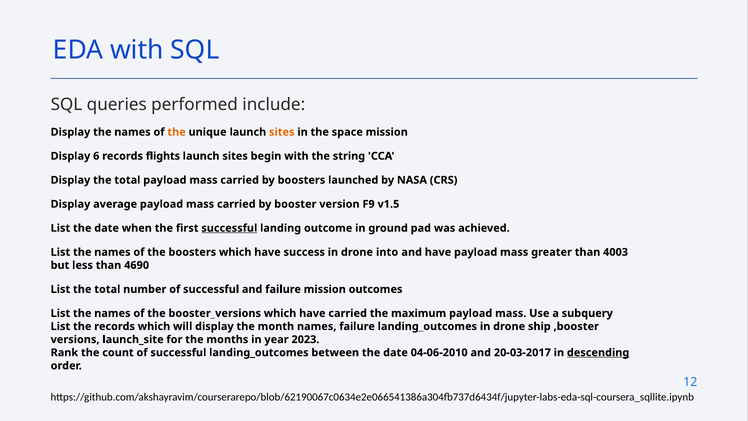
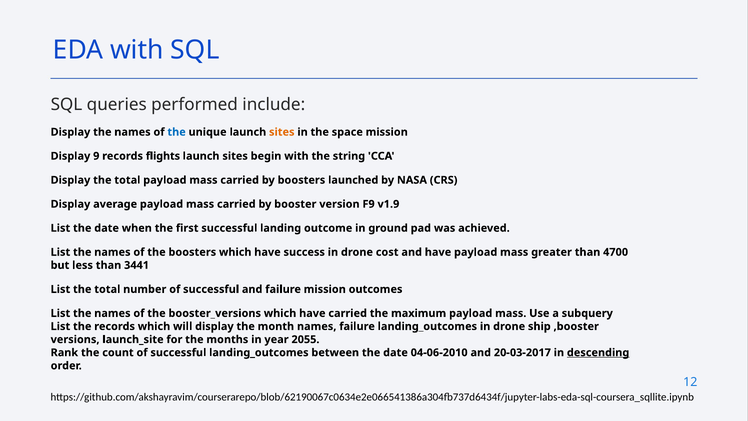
the colour: orange -> blue (177, 132)
6: 6 -> 9 (96, 156)
v1.5: v1.5 -> v1.9 (388, 204)
successful underline: present -> none (229, 228)
into: into -> cost (387, 252)
4003: 4003 -> 4700 (616, 252)
4690: 4690 -> 3441 (137, 265)
2023: 2023 -> 2055 (305, 339)
